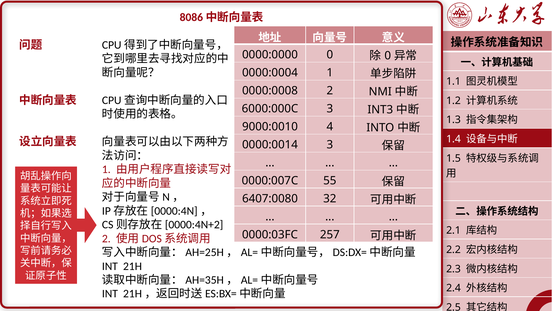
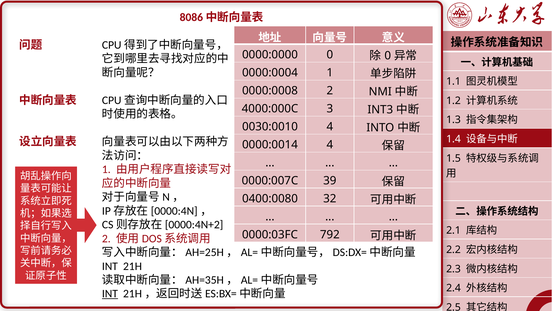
6000:000C: 6000:000C -> 4000:000C (270, 109)
9000:0010: 9000:0010 -> 0030:0010 (270, 127)
0000:0014 3: 3 -> 4 (330, 144)
55: 55 -> 39 (330, 180)
6407:0080: 6407:0080 -> 0400:0080 (270, 198)
257: 257 -> 792 (330, 234)
INT underline: none -> present (110, 293)
